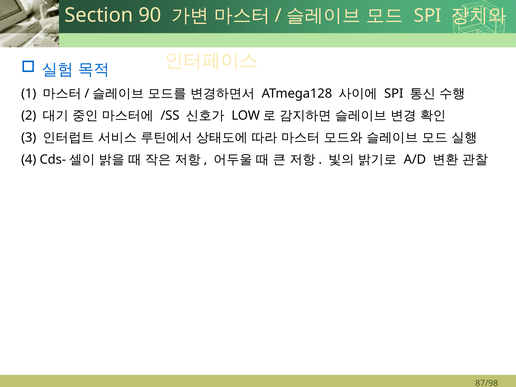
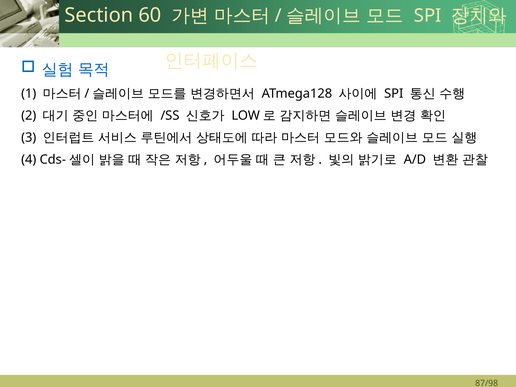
90: 90 -> 60 (150, 15)
